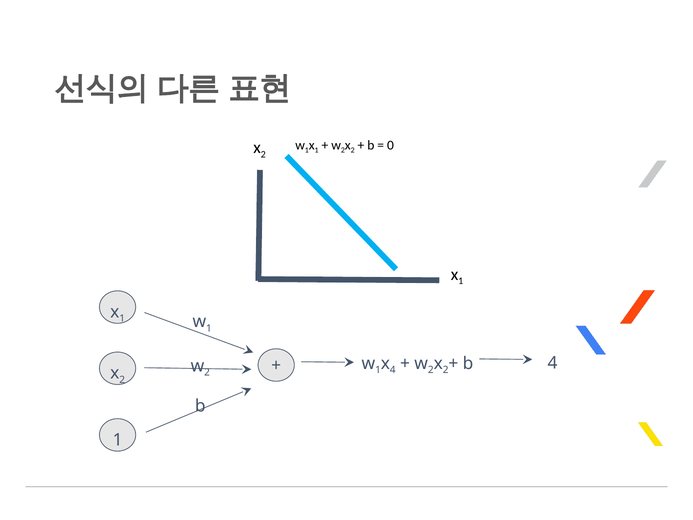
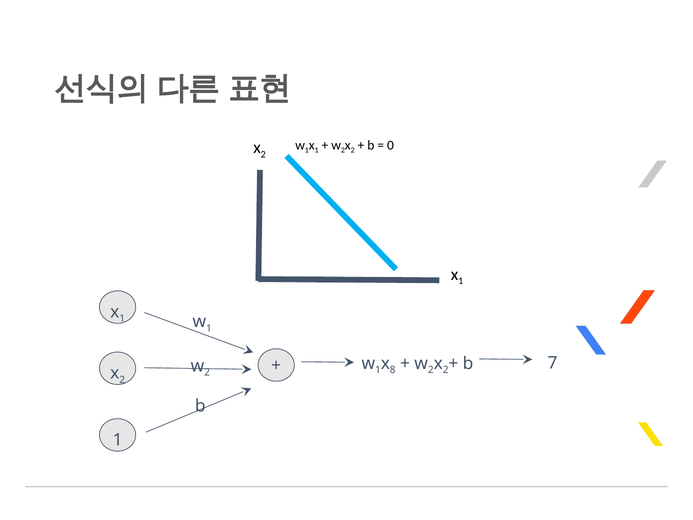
4: 4 -> 8 (393, 370)
b 4: 4 -> 7 (553, 363)
